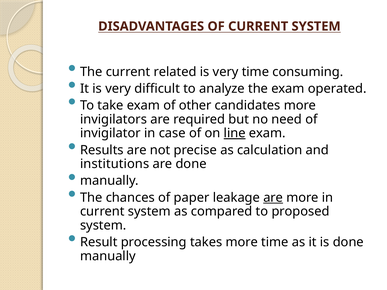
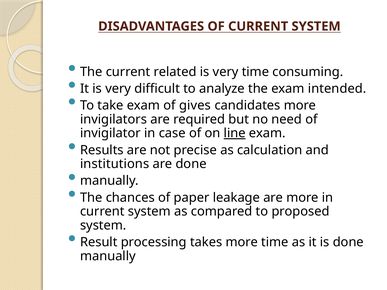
operated: operated -> intended (337, 89)
other: other -> gives (195, 105)
are underline: present -> none (273, 198)
